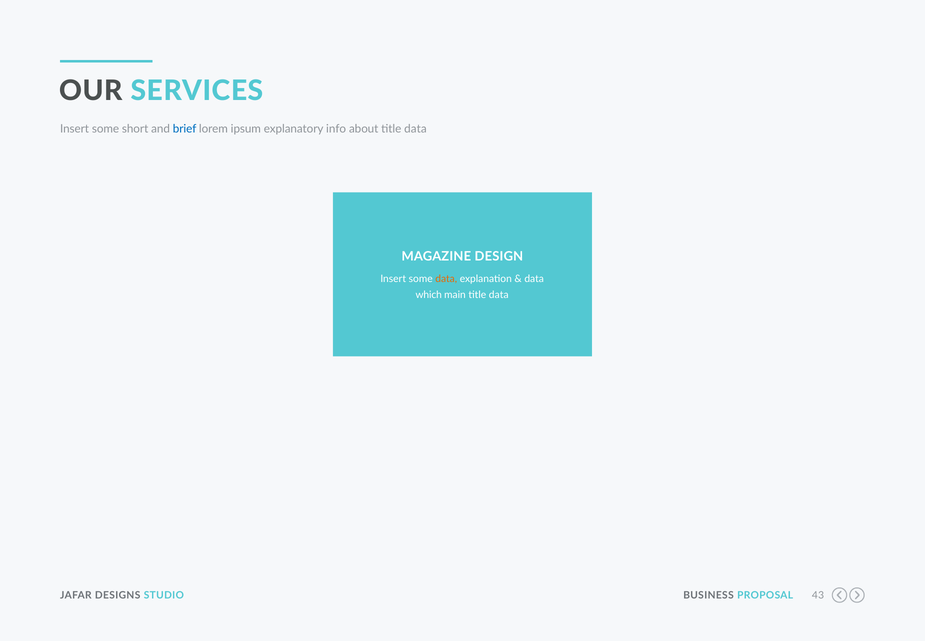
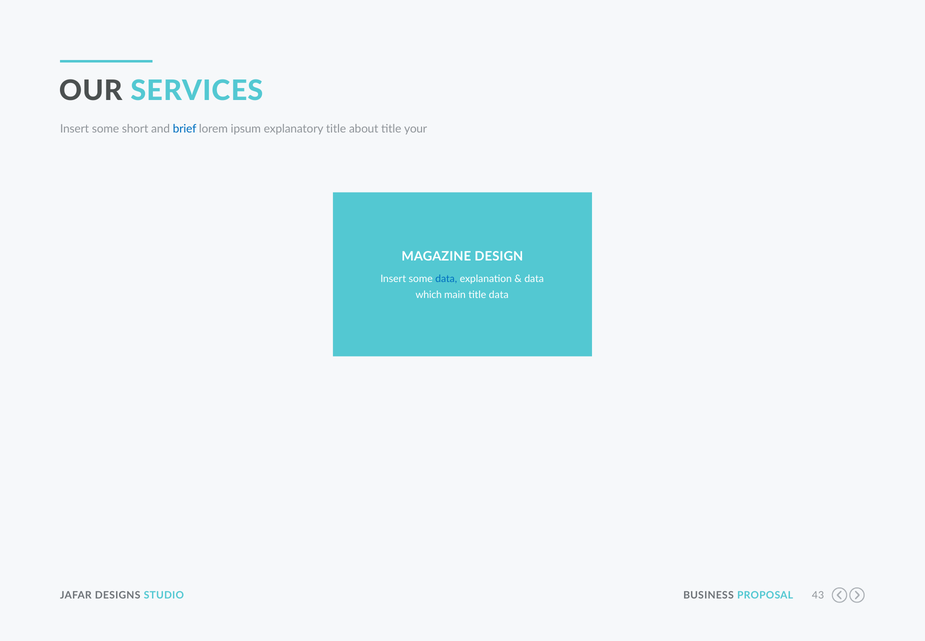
explanatory info: info -> title (336, 129)
about title data: data -> your (416, 129)
data colour: orange -> blue (446, 279)
